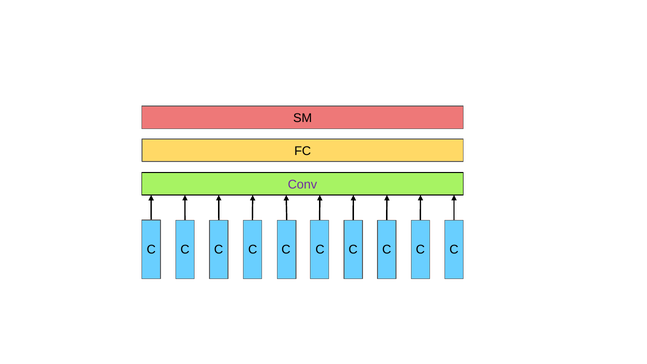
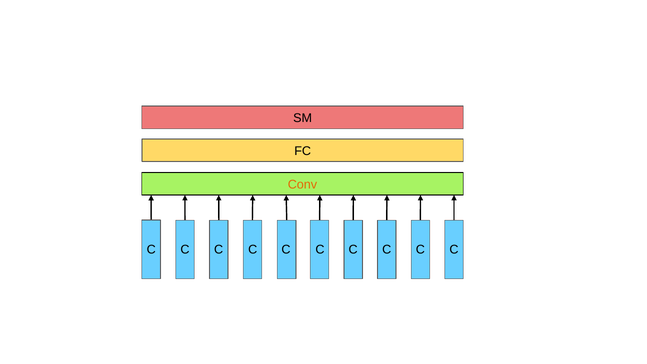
Conv colour: purple -> orange (302, 185)
